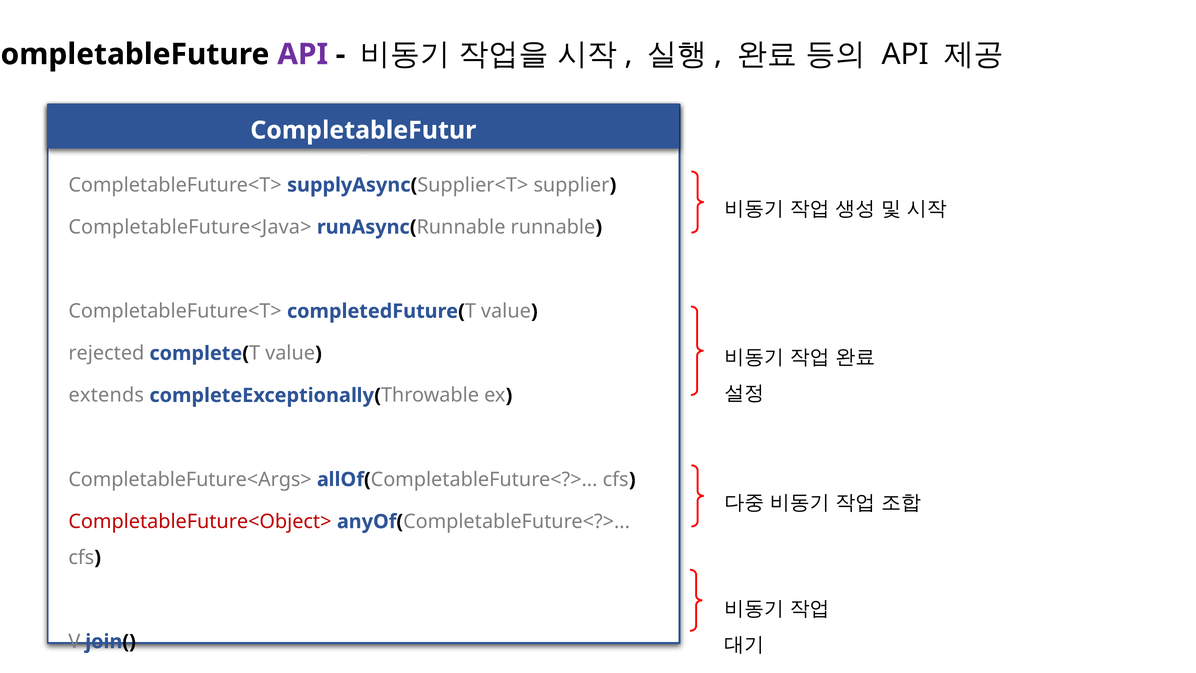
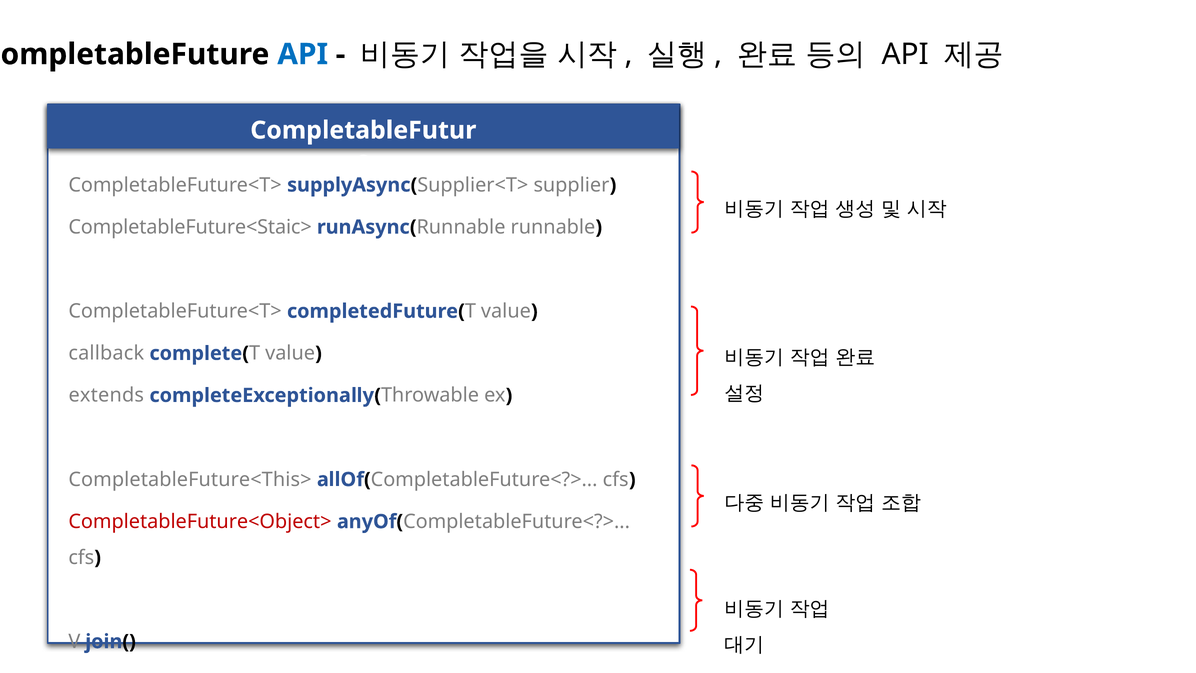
API colour: purple -> blue (303, 54)
CompletableFuture<Java>: CompletableFuture<Java> -> CompletableFuture<Staic> (190, 227)
rejected: rejected -> callback (106, 353)
CompletableFuture<Args>: CompletableFuture<Args> -> CompletableFuture<This> (190, 479)
